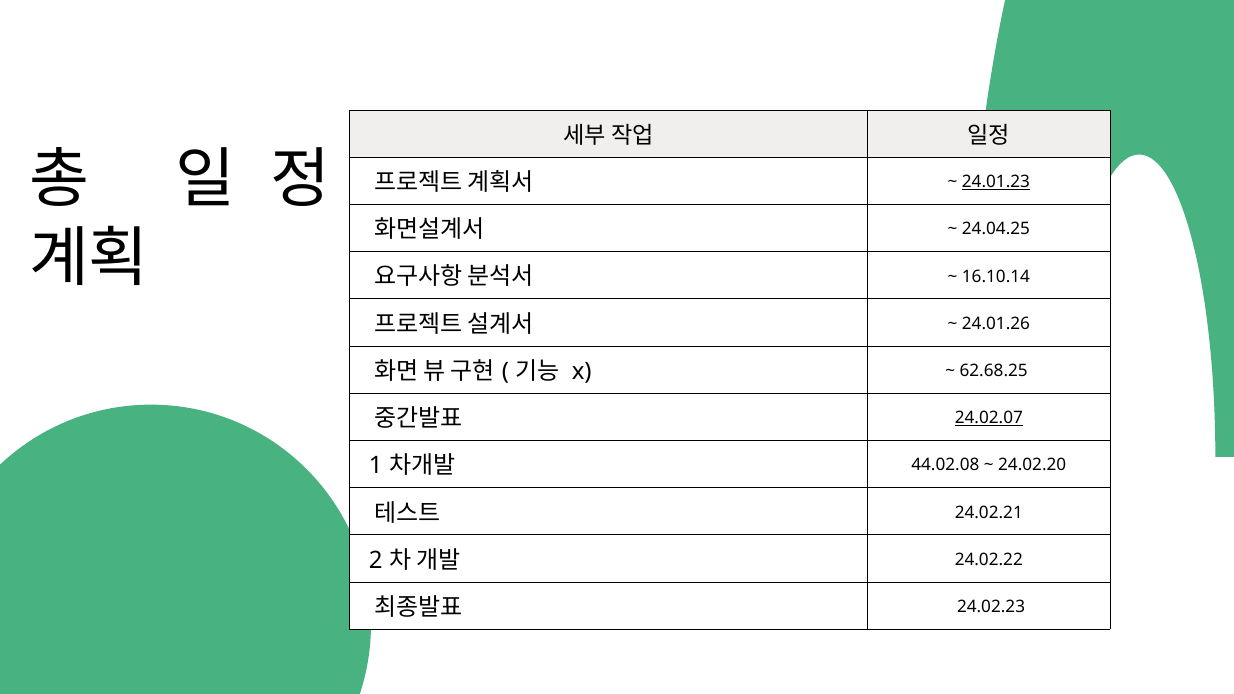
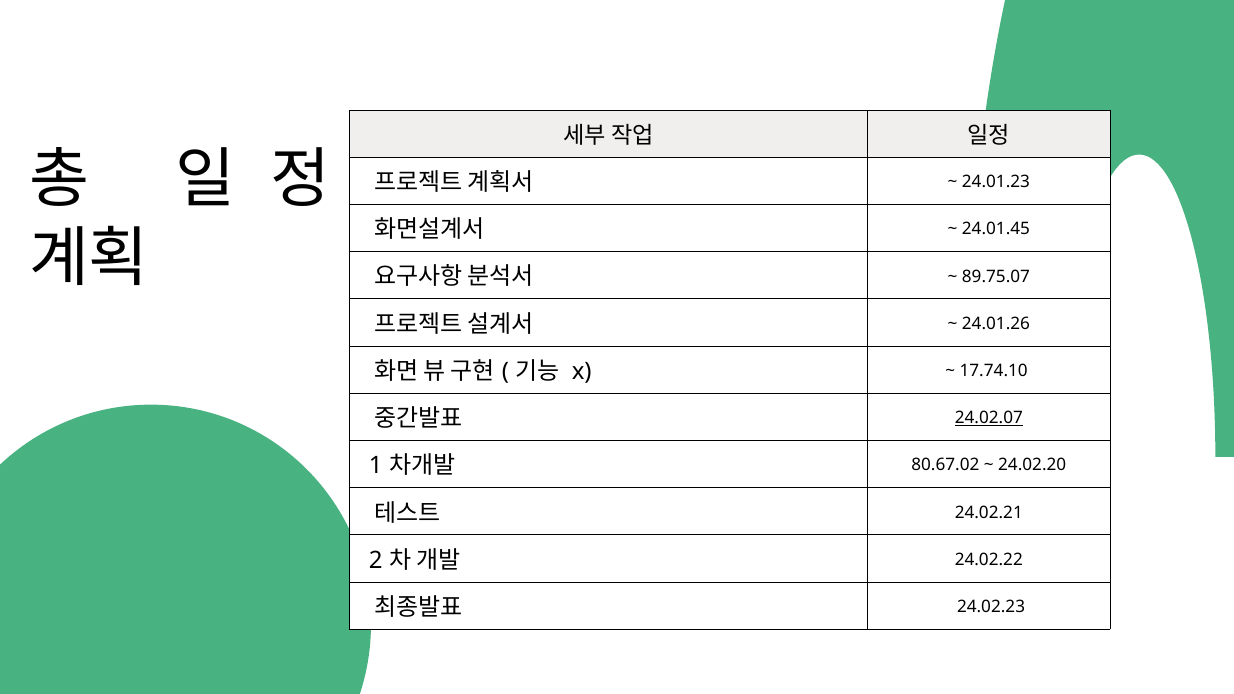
24.01.23 underline: present -> none (996, 182)
24.04.25: 24.04.25 -> 24.01.45 (996, 229)
16.10.14: 16.10.14 -> 89.75.07 (996, 276)
62.68.25: 62.68.25 -> 17.74.10 (994, 371)
44.02.08: 44.02.08 -> 80.67.02 (945, 465)
